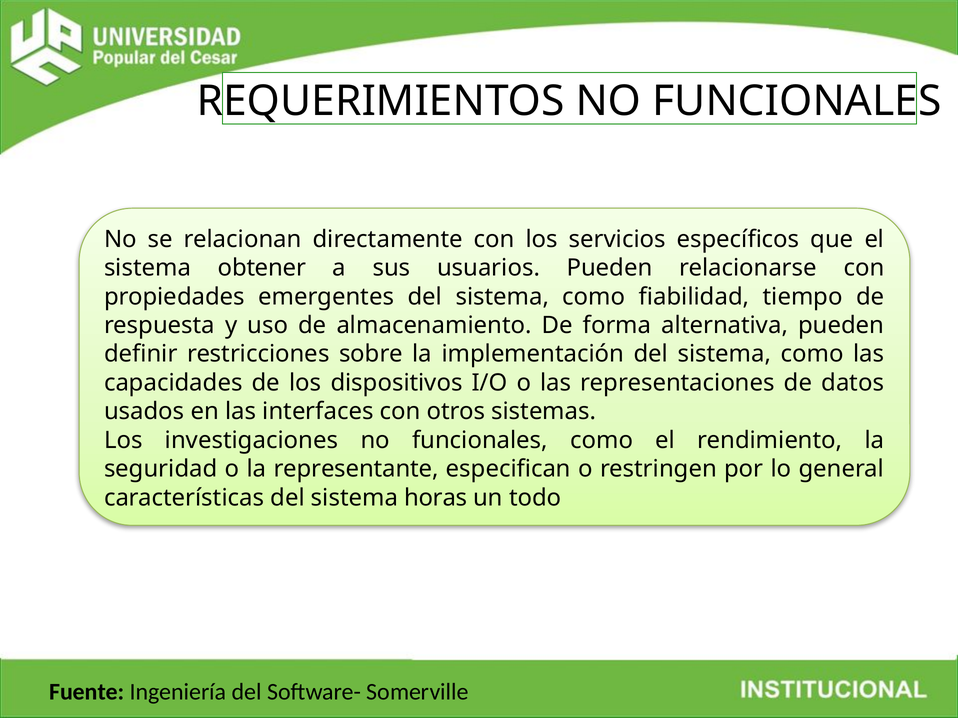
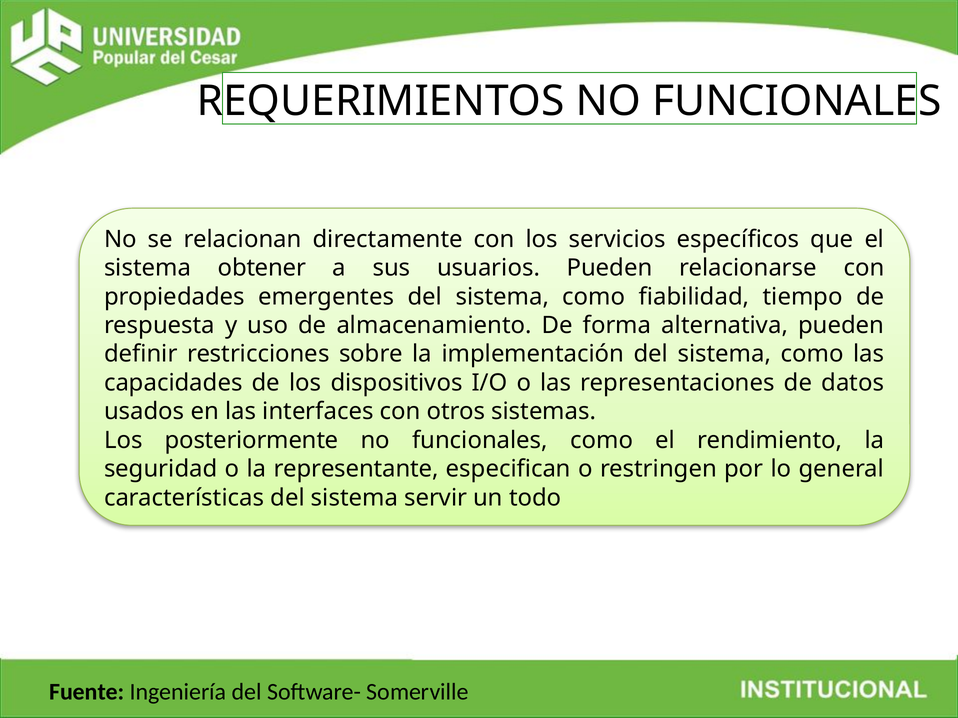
investigaciones: investigaciones -> posteriormente (252, 441)
horas: horas -> servir (436, 498)
